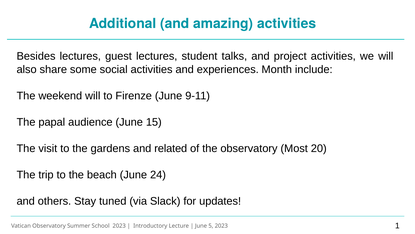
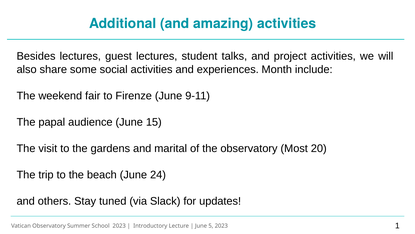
weekend will: will -> fair (93, 96)
related: related -> marital (171, 148)
